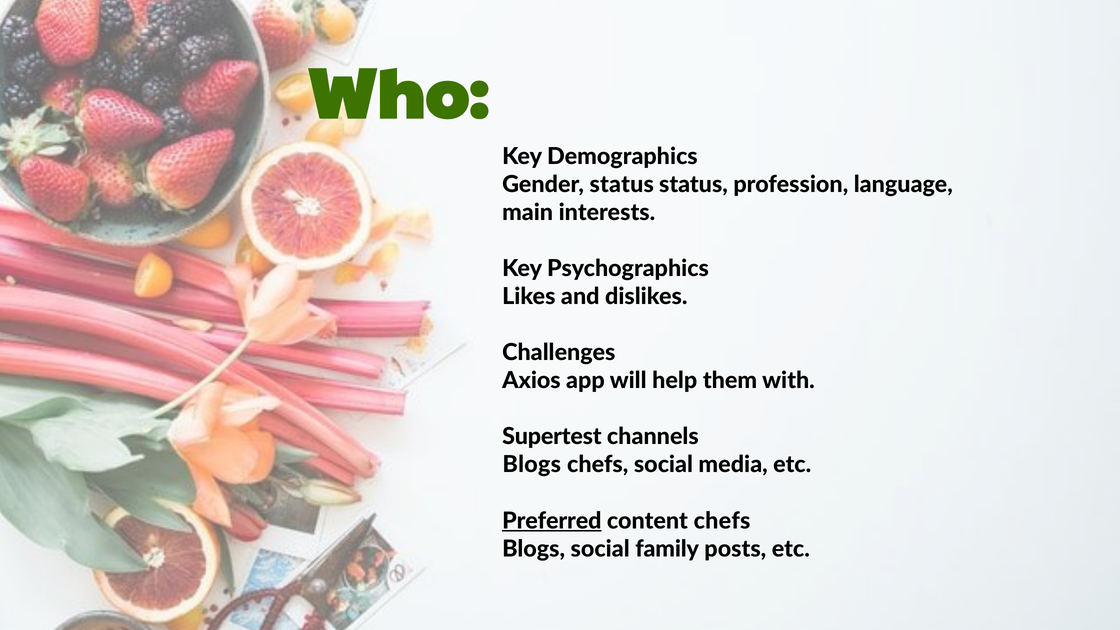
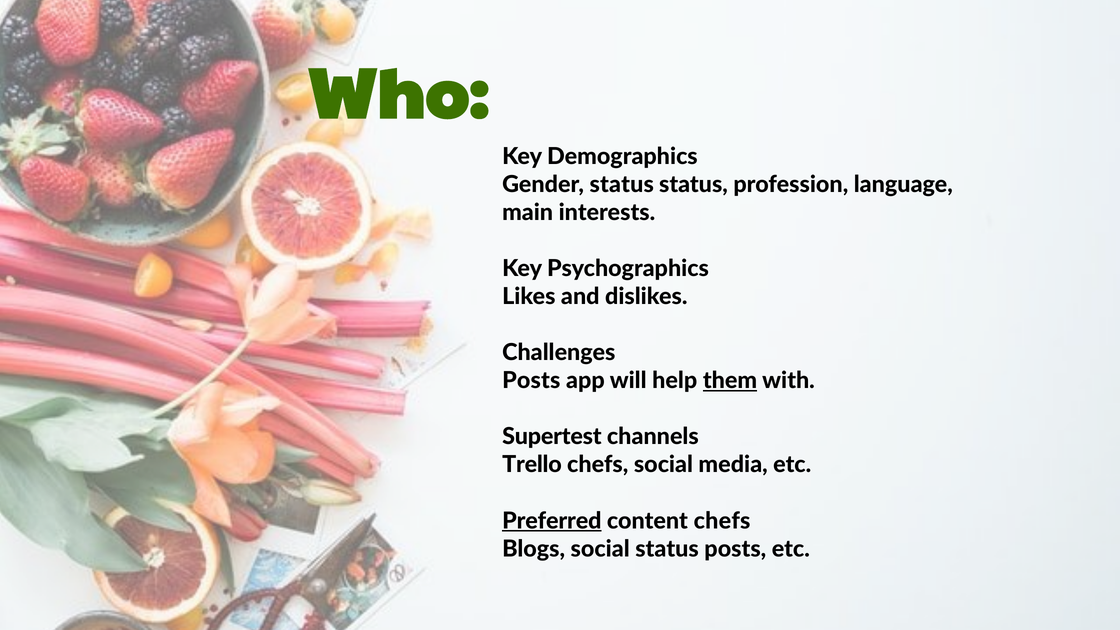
Axios: Axios -> Posts (531, 381)
them underline: none -> present (730, 381)
Blogs: Blogs -> Trello (532, 465)
social family: family -> status (667, 549)
